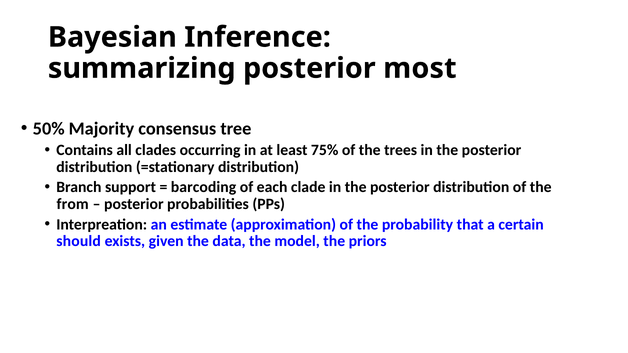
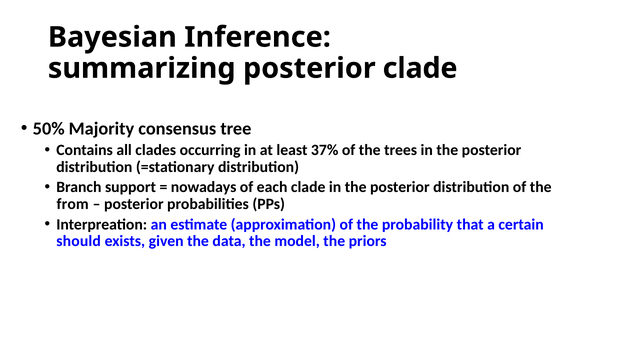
posterior most: most -> clade (420, 68)
75%: 75% -> 37% (325, 150)
barcoding: barcoding -> nowadays (204, 187)
